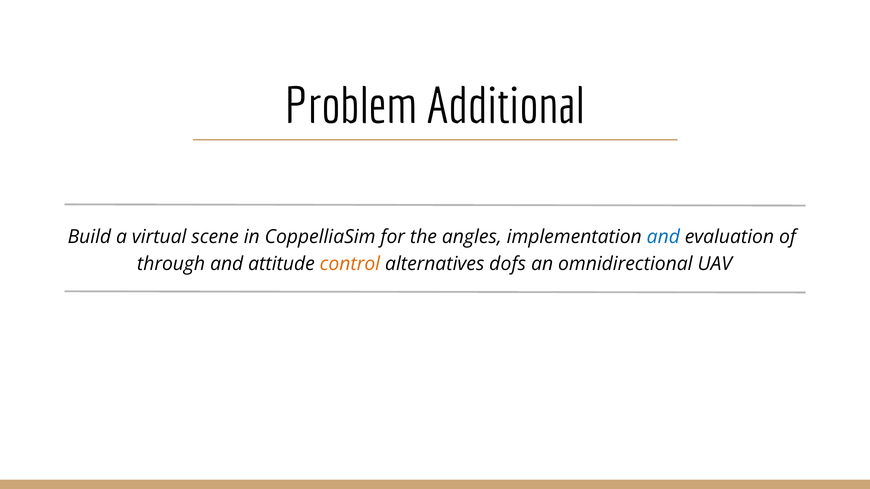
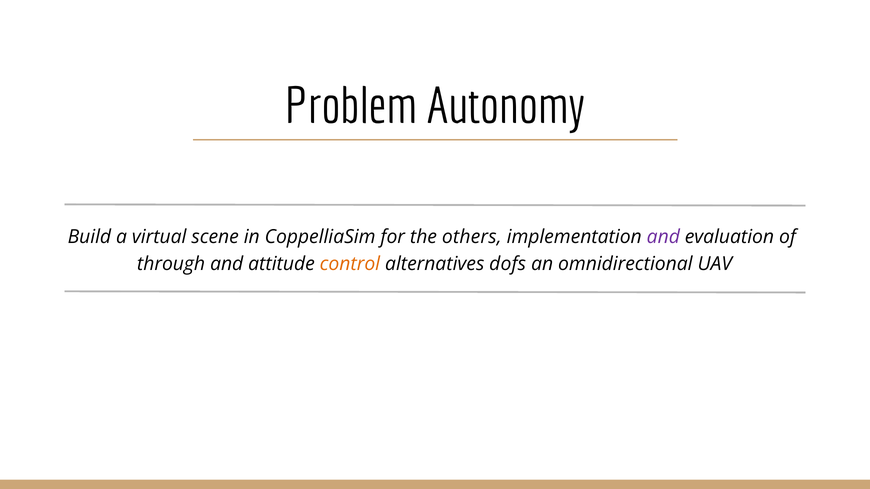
Additional: Additional -> Autonomy (506, 107)
angles: angles -> others (472, 237)
and colour: blue -> purple (663, 237)
